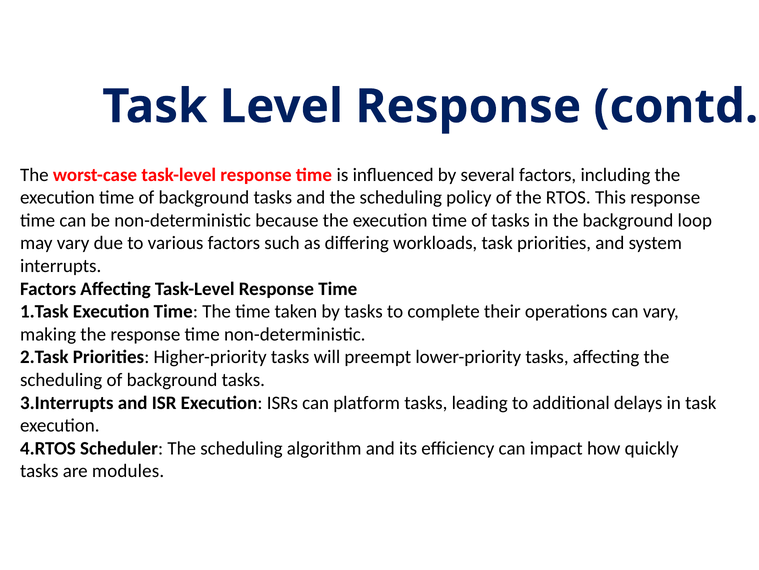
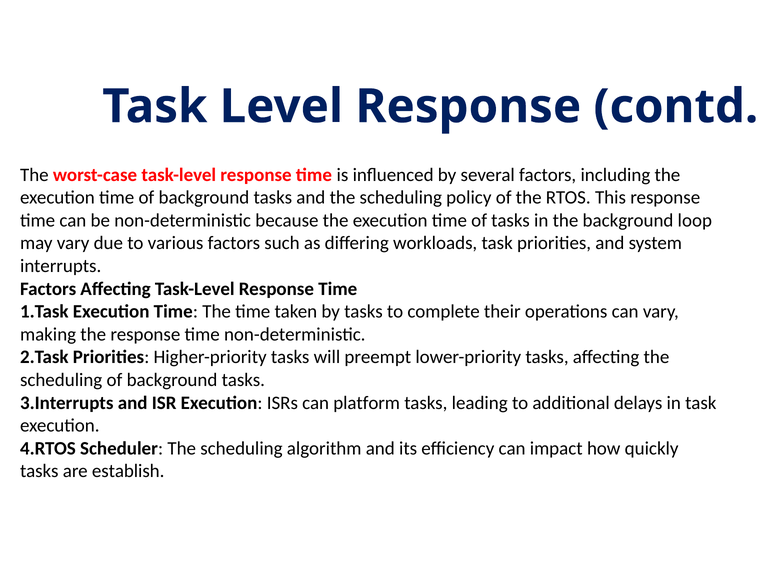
modules: modules -> establish (128, 471)
